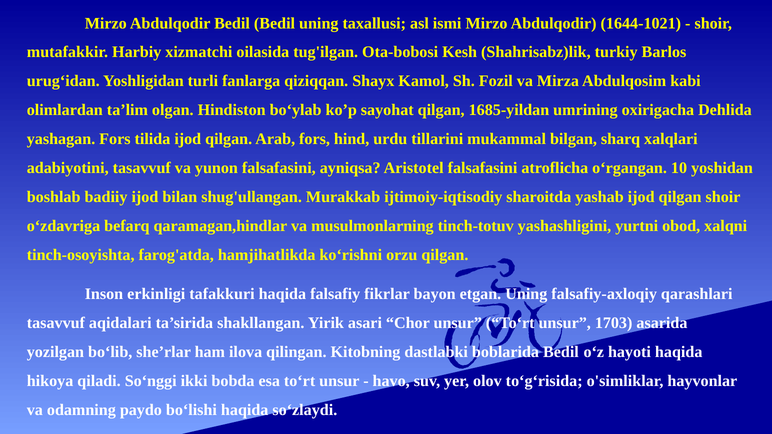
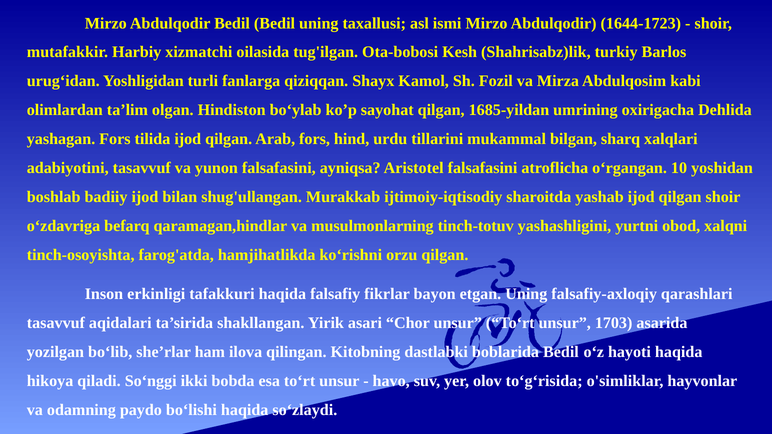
1644-1021: 1644-1021 -> 1644-1723 (641, 23)
